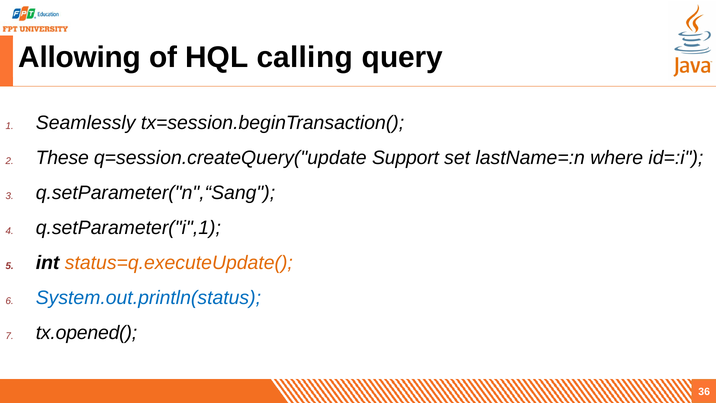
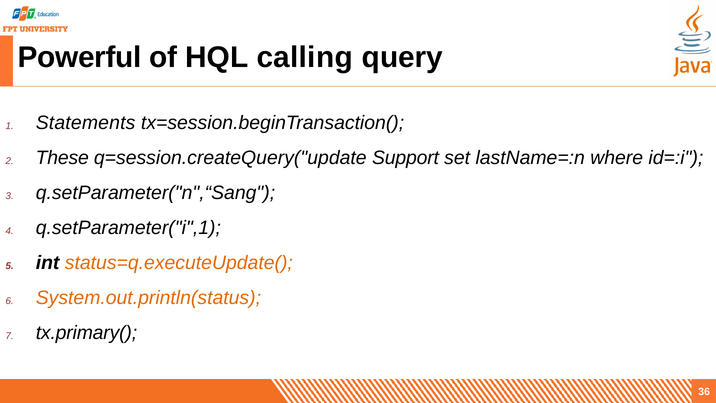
Allowing: Allowing -> Powerful (80, 58)
Seamlessly: Seamlessly -> Statements (86, 123)
System.out.println(status colour: blue -> orange (148, 298)
tx.opened(: tx.opened( -> tx.primary( (86, 333)
